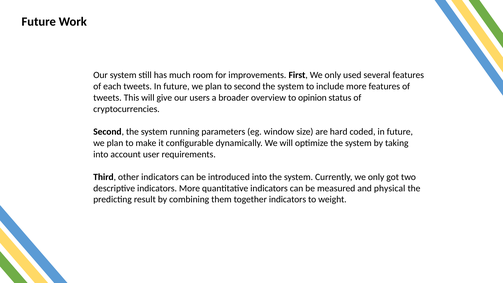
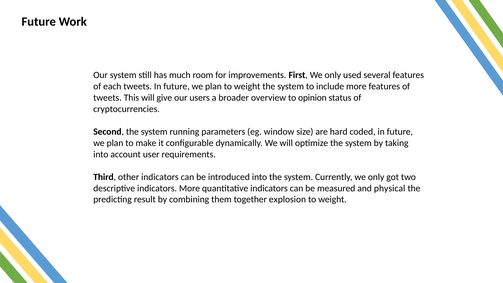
plan to second: second -> weight (247, 86)
together indicators: indicators -> explosion (287, 200)
